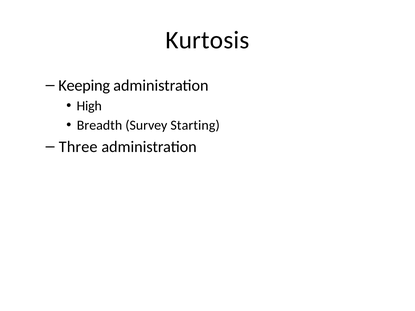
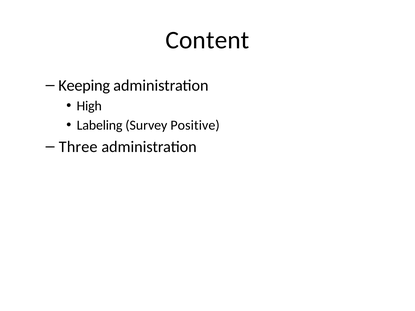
Kurtosis: Kurtosis -> Content (207, 40)
Breadth: Breadth -> Labeling (100, 125)
Starting: Starting -> Positive (195, 125)
